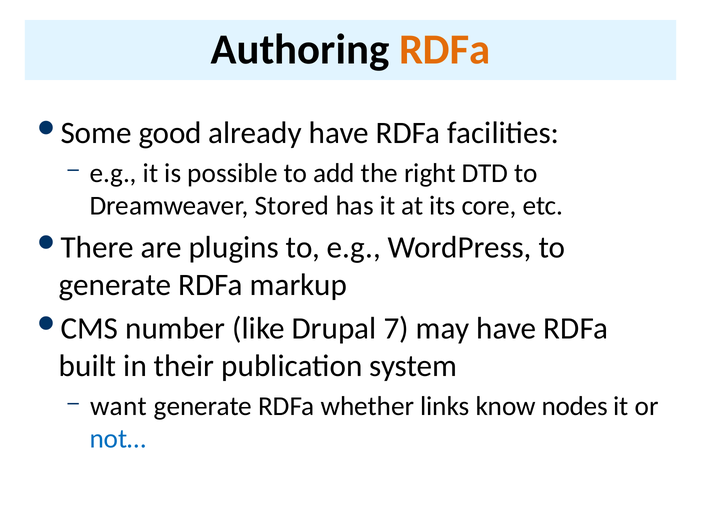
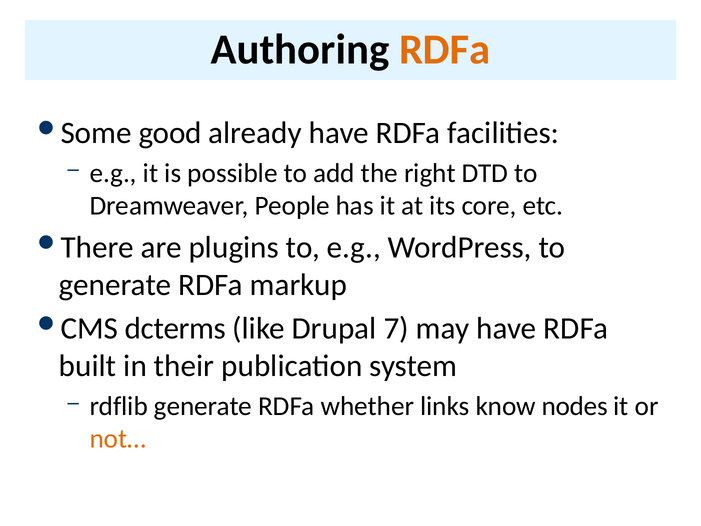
Stored: Stored -> People (292, 206)
number: number -> dcterms (175, 328)
want: want -> rdflib (119, 406)
not… colour: blue -> orange (118, 439)
